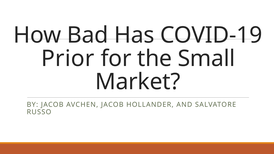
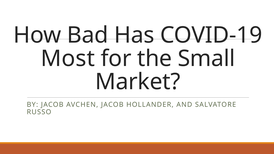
Prior: Prior -> Most (68, 59)
